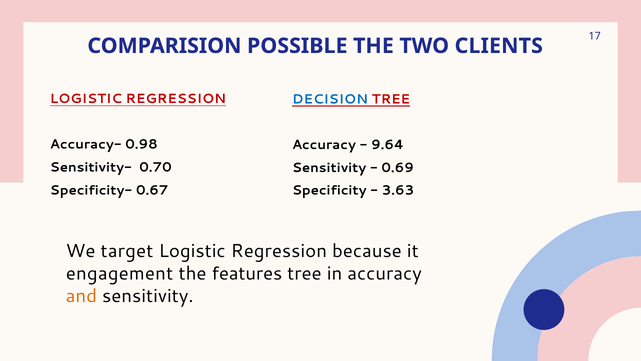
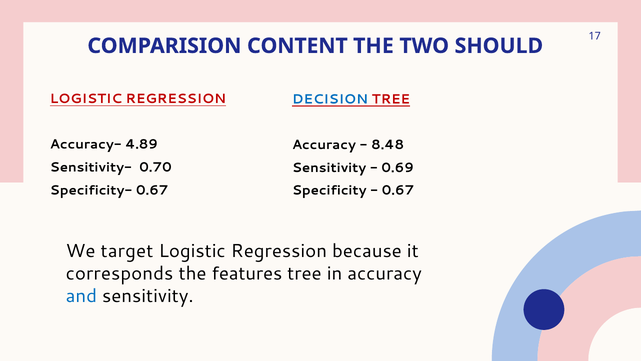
POSSIBLE: POSSIBLE -> CONTENT (297, 46)
CLIENTS: CLIENTS -> SHOULD (499, 46)
0.98: 0.98 -> 4.89 (142, 144)
9.64: 9.64 -> 8.48 (388, 145)
3.63: 3.63 -> 0.67 (398, 190)
engagement: engagement -> corresponds (120, 273)
and colour: orange -> blue (81, 296)
